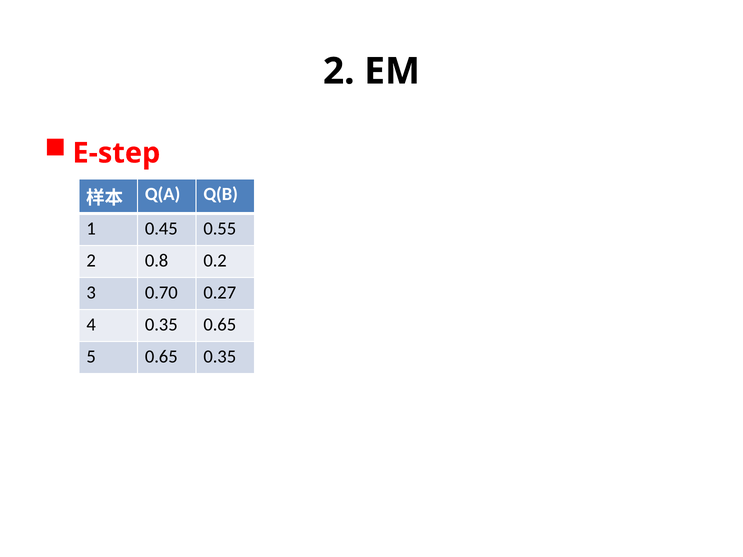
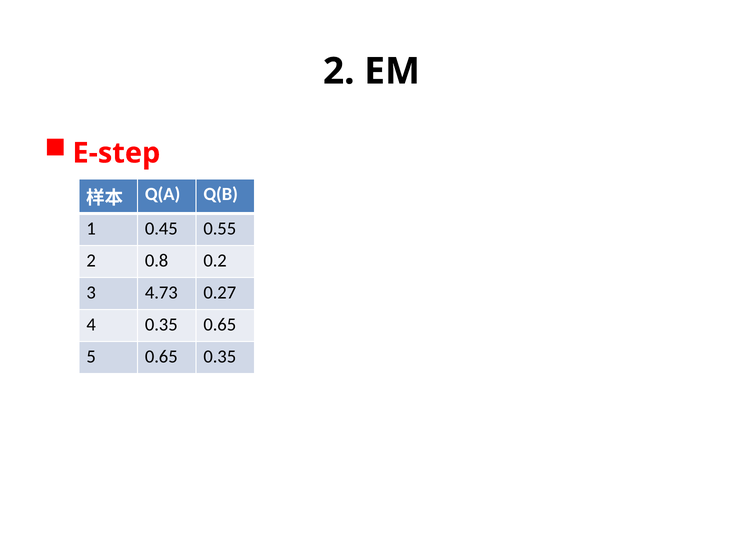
0.70: 0.70 -> 4.73 (161, 293)
